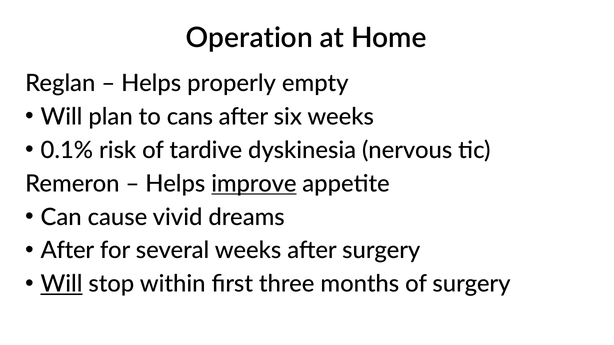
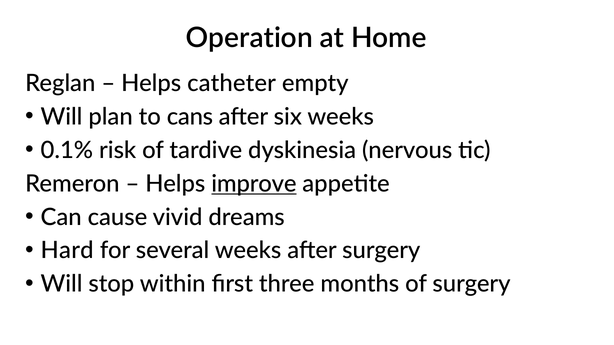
properly: properly -> catheter (232, 84)
After: After -> Hard (67, 251)
Will underline: present -> none (62, 284)
